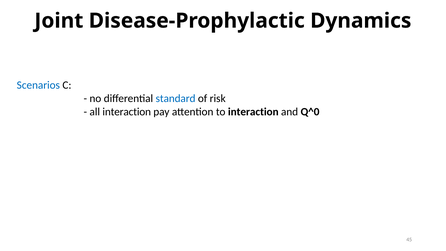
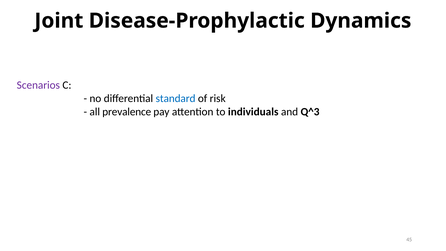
Scenarios colour: blue -> purple (38, 85)
all interaction: interaction -> prevalence (127, 112)
to interaction: interaction -> individuals (253, 112)
Q^0: Q^0 -> Q^3 (310, 112)
